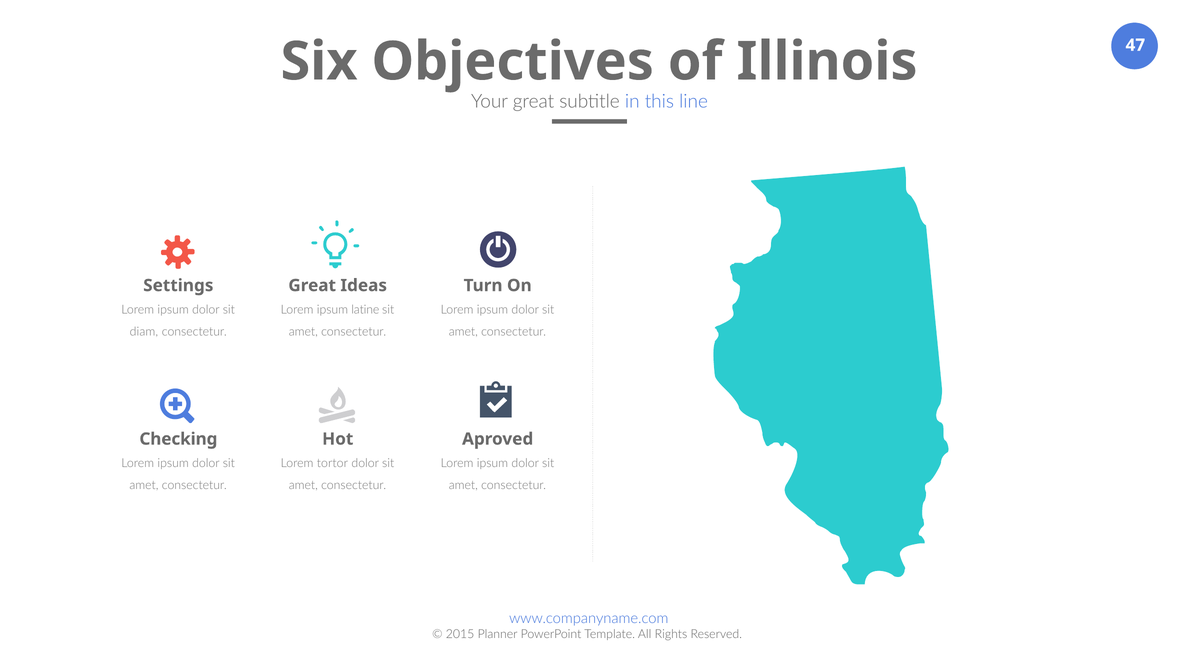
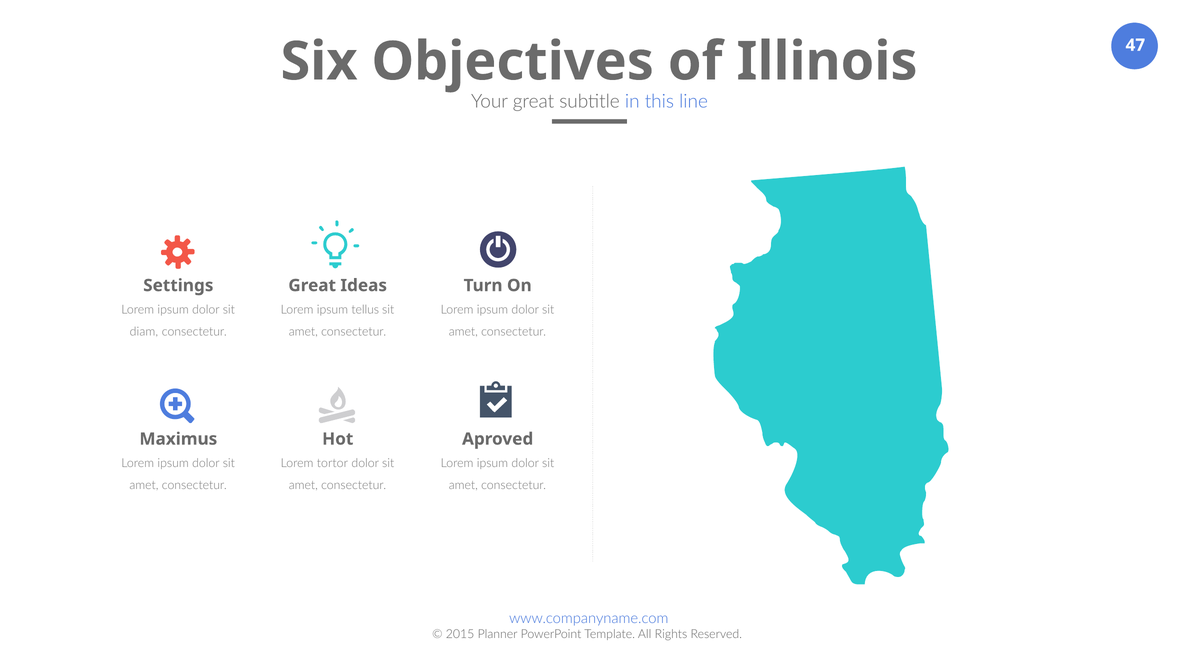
latine: latine -> tellus (365, 310)
Checking: Checking -> Maximus (178, 439)
